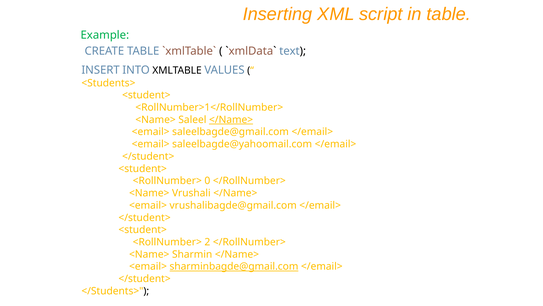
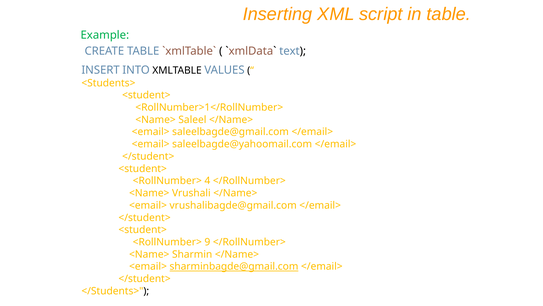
</Name> underline: present -> none (231, 120)
0: 0 -> 4 (207, 181)
2: 2 -> 9 (207, 242)
